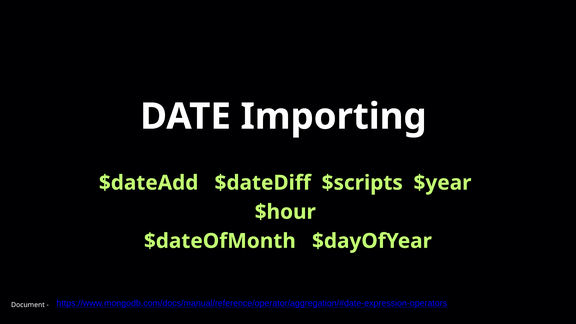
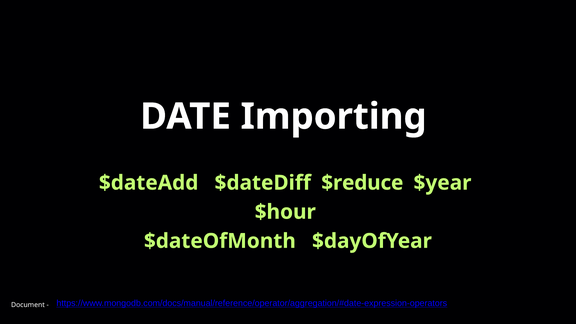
$scripts: $scripts -> $reduce (362, 183)
